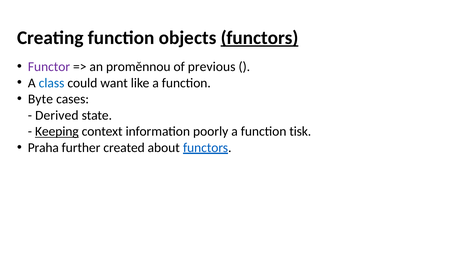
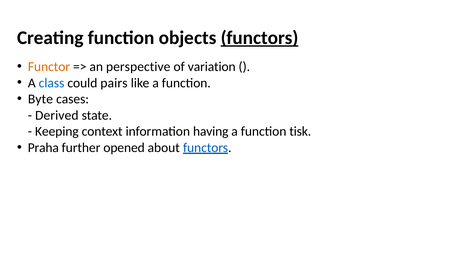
Functor colour: purple -> orange (49, 67)
proměnnou: proměnnou -> perspective (138, 67)
previous: previous -> variation (212, 67)
want: want -> pairs (114, 83)
Keeping underline: present -> none (57, 131)
poorly: poorly -> having (211, 131)
created: created -> opened (124, 148)
